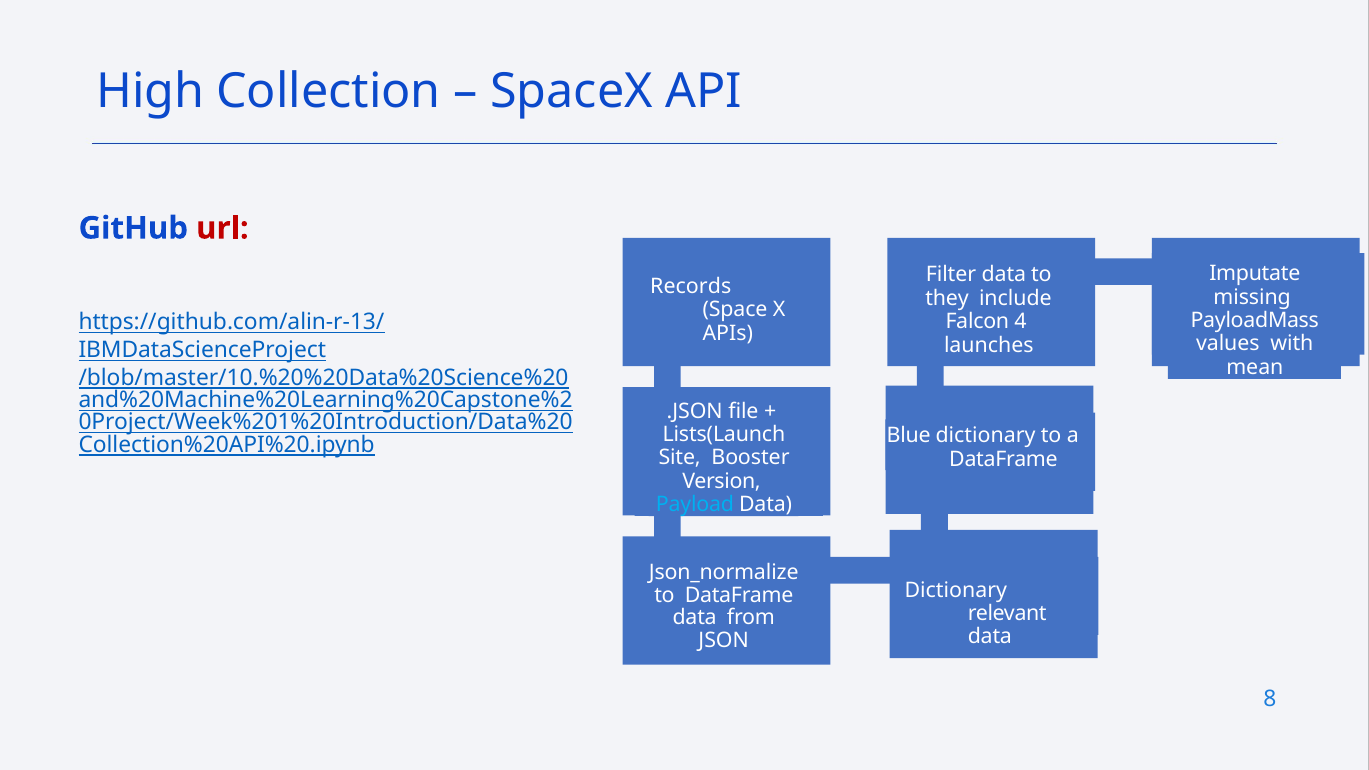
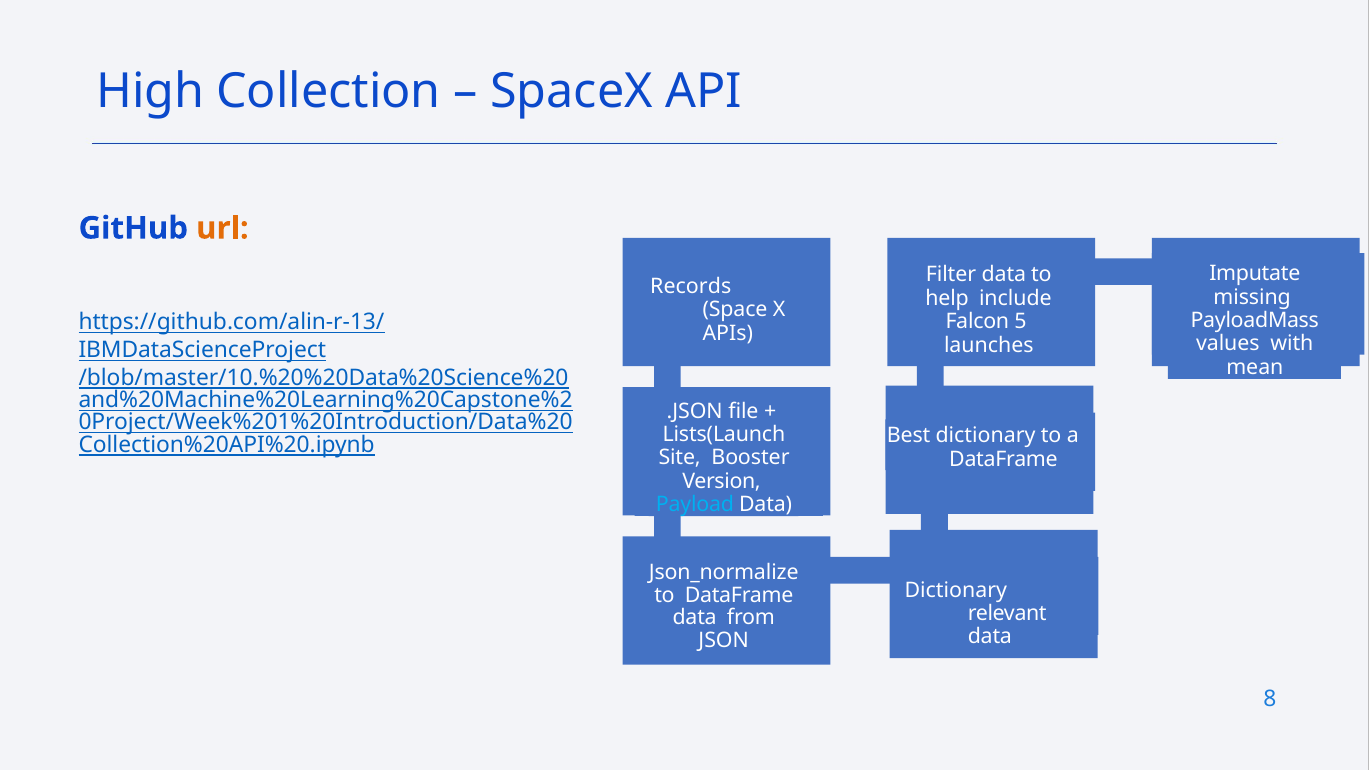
url colour: red -> orange (222, 228)
they: they -> help (947, 298)
4: 4 -> 5 (1020, 322)
Blue: Blue -> Best (909, 436)
